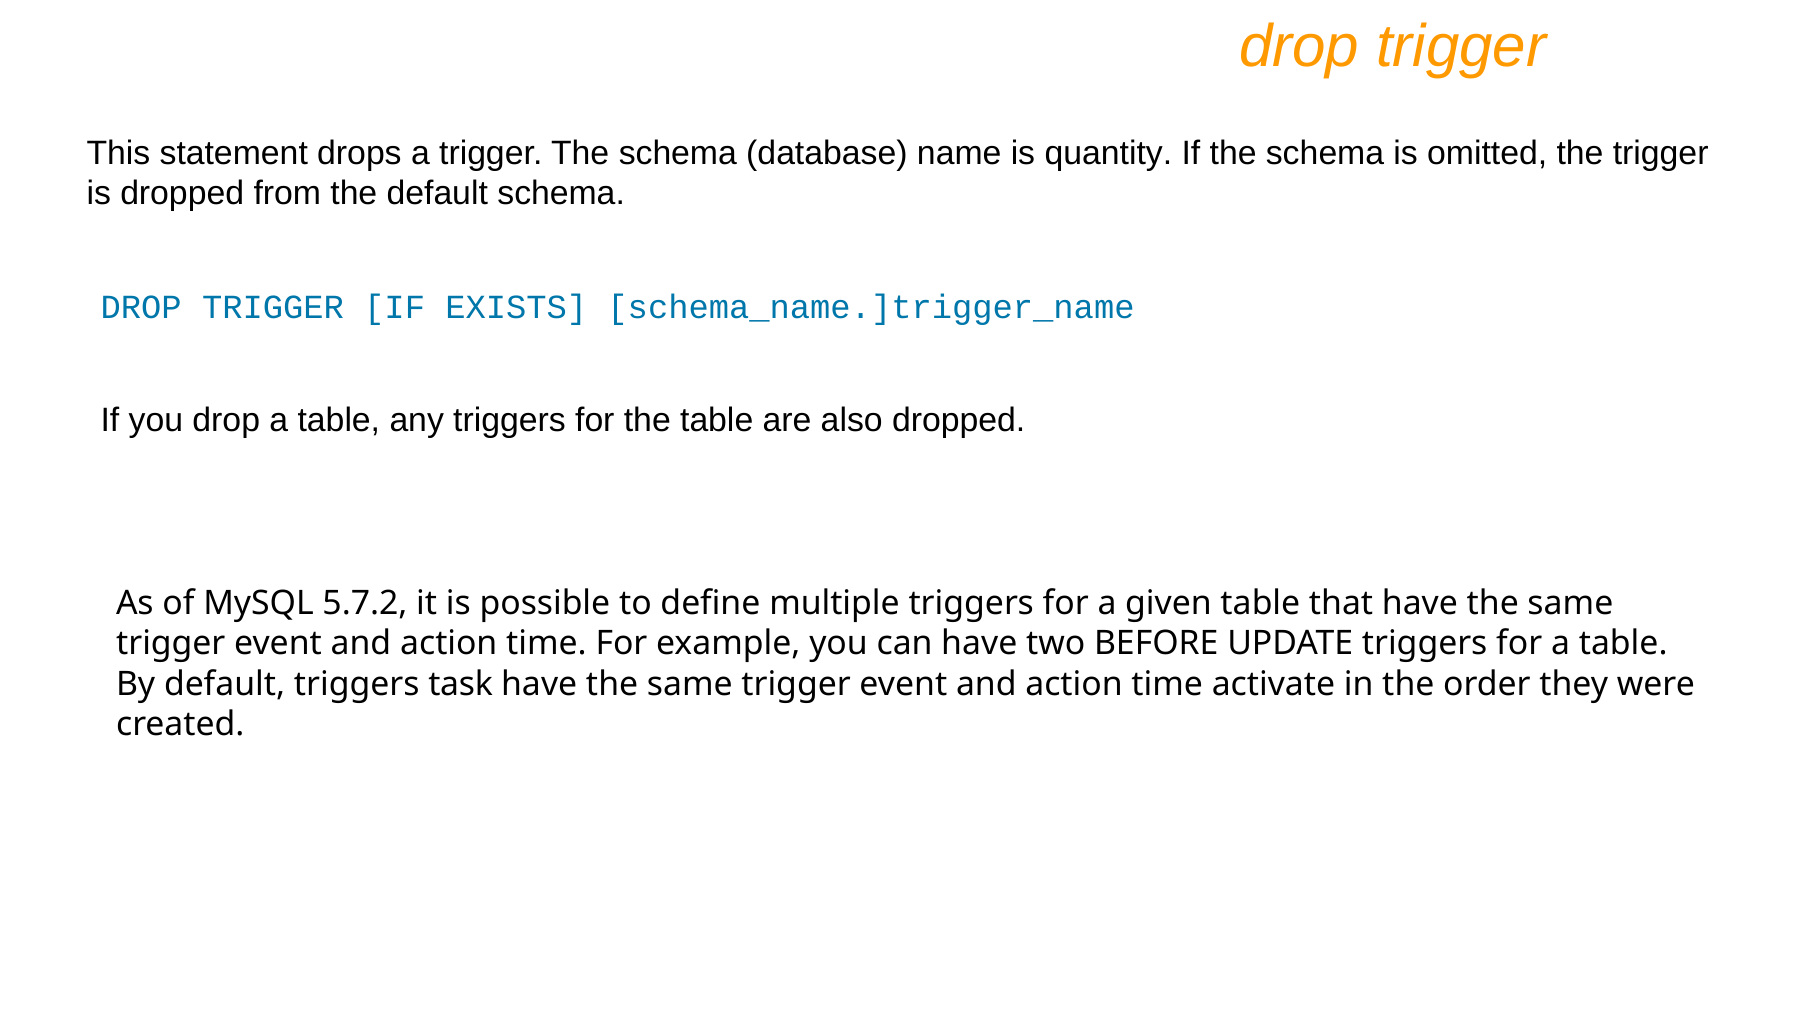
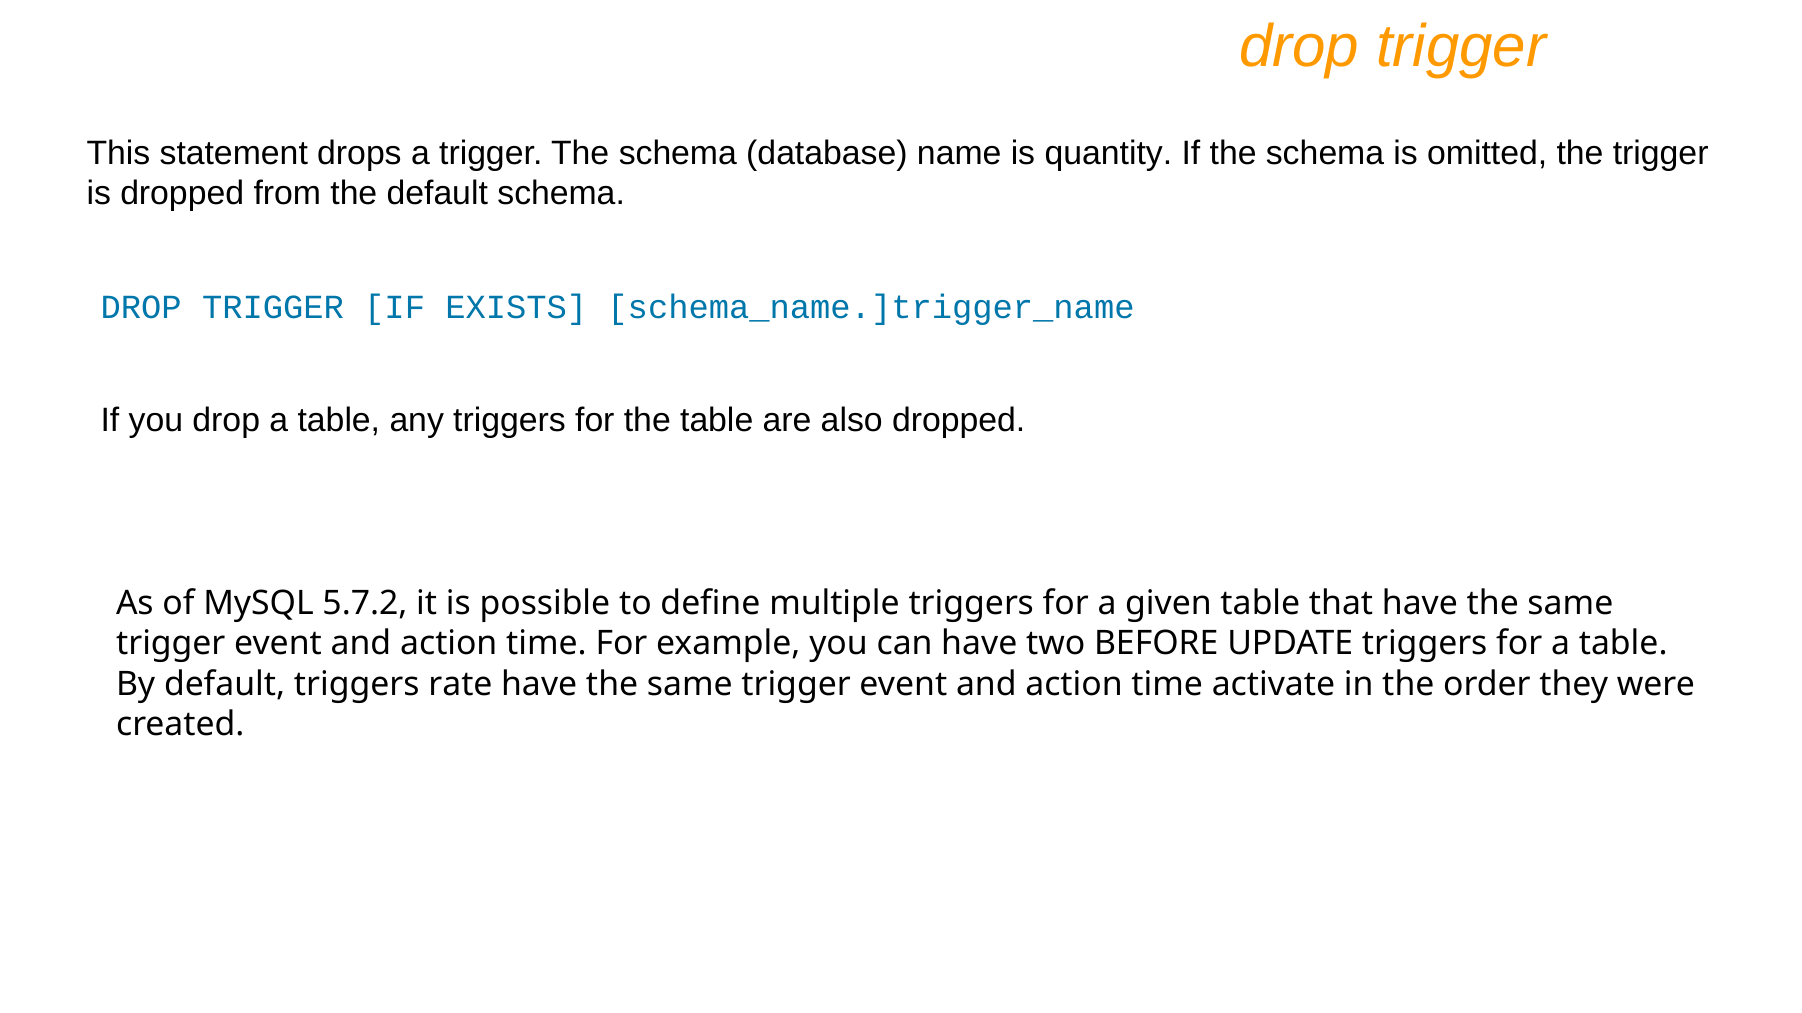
task: task -> rate (460, 685)
